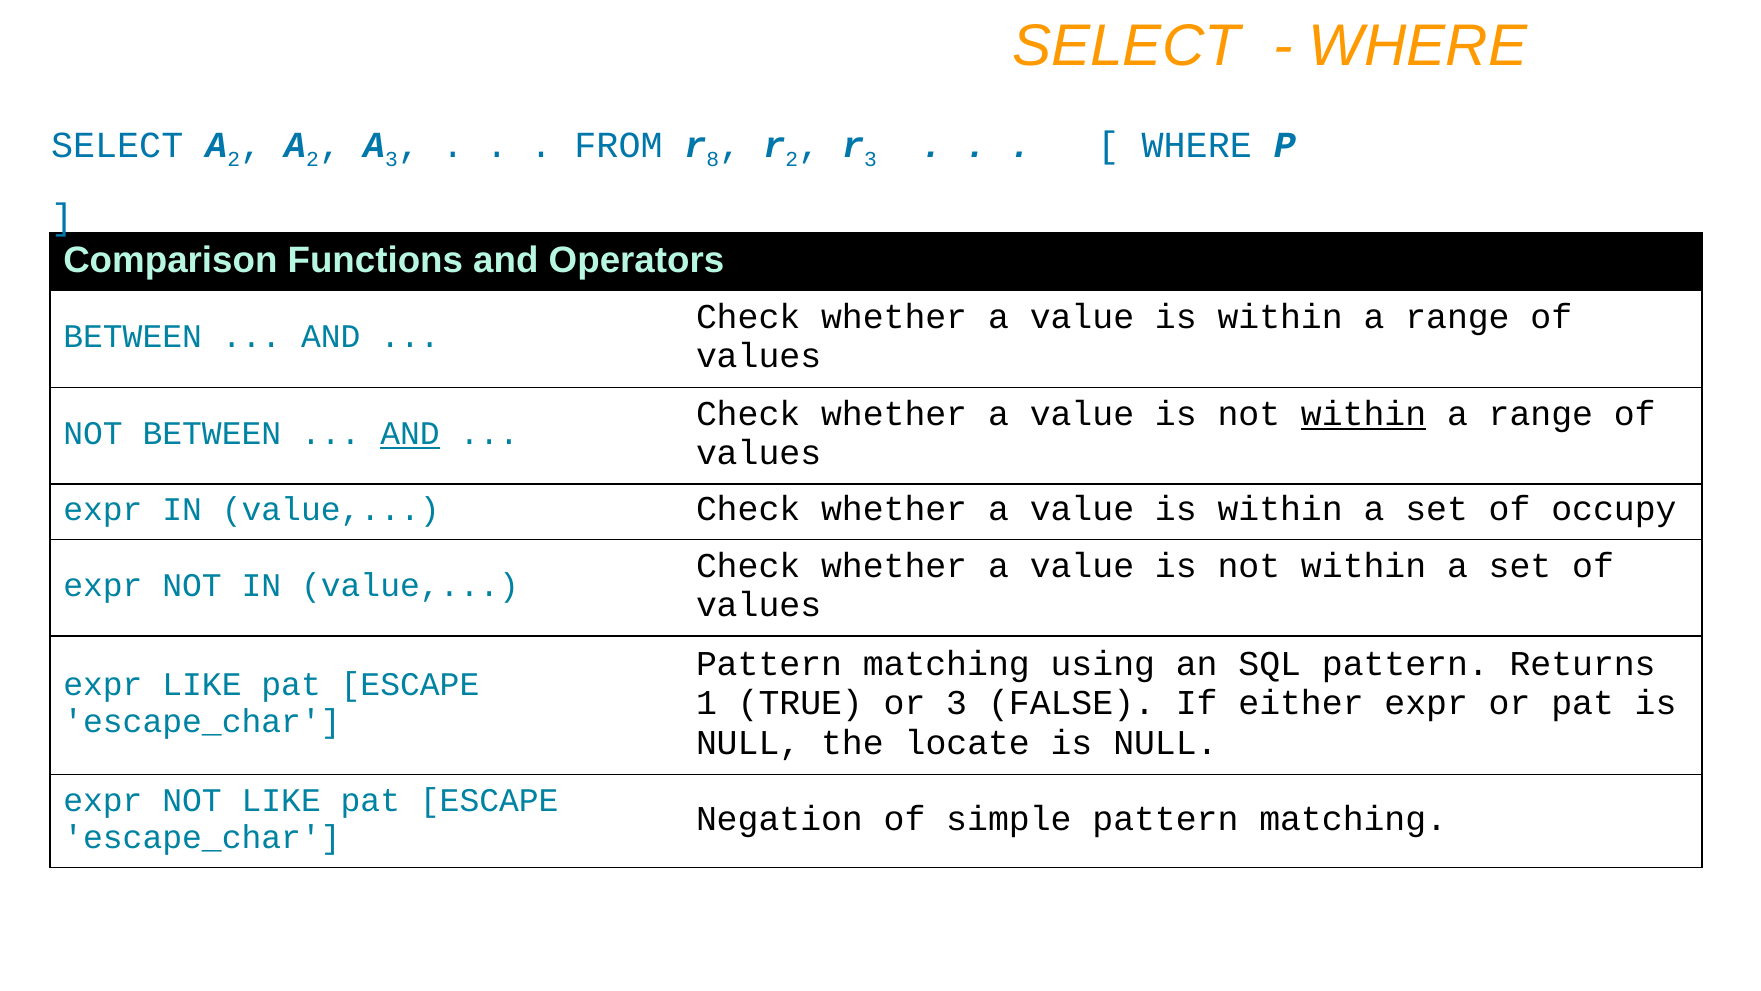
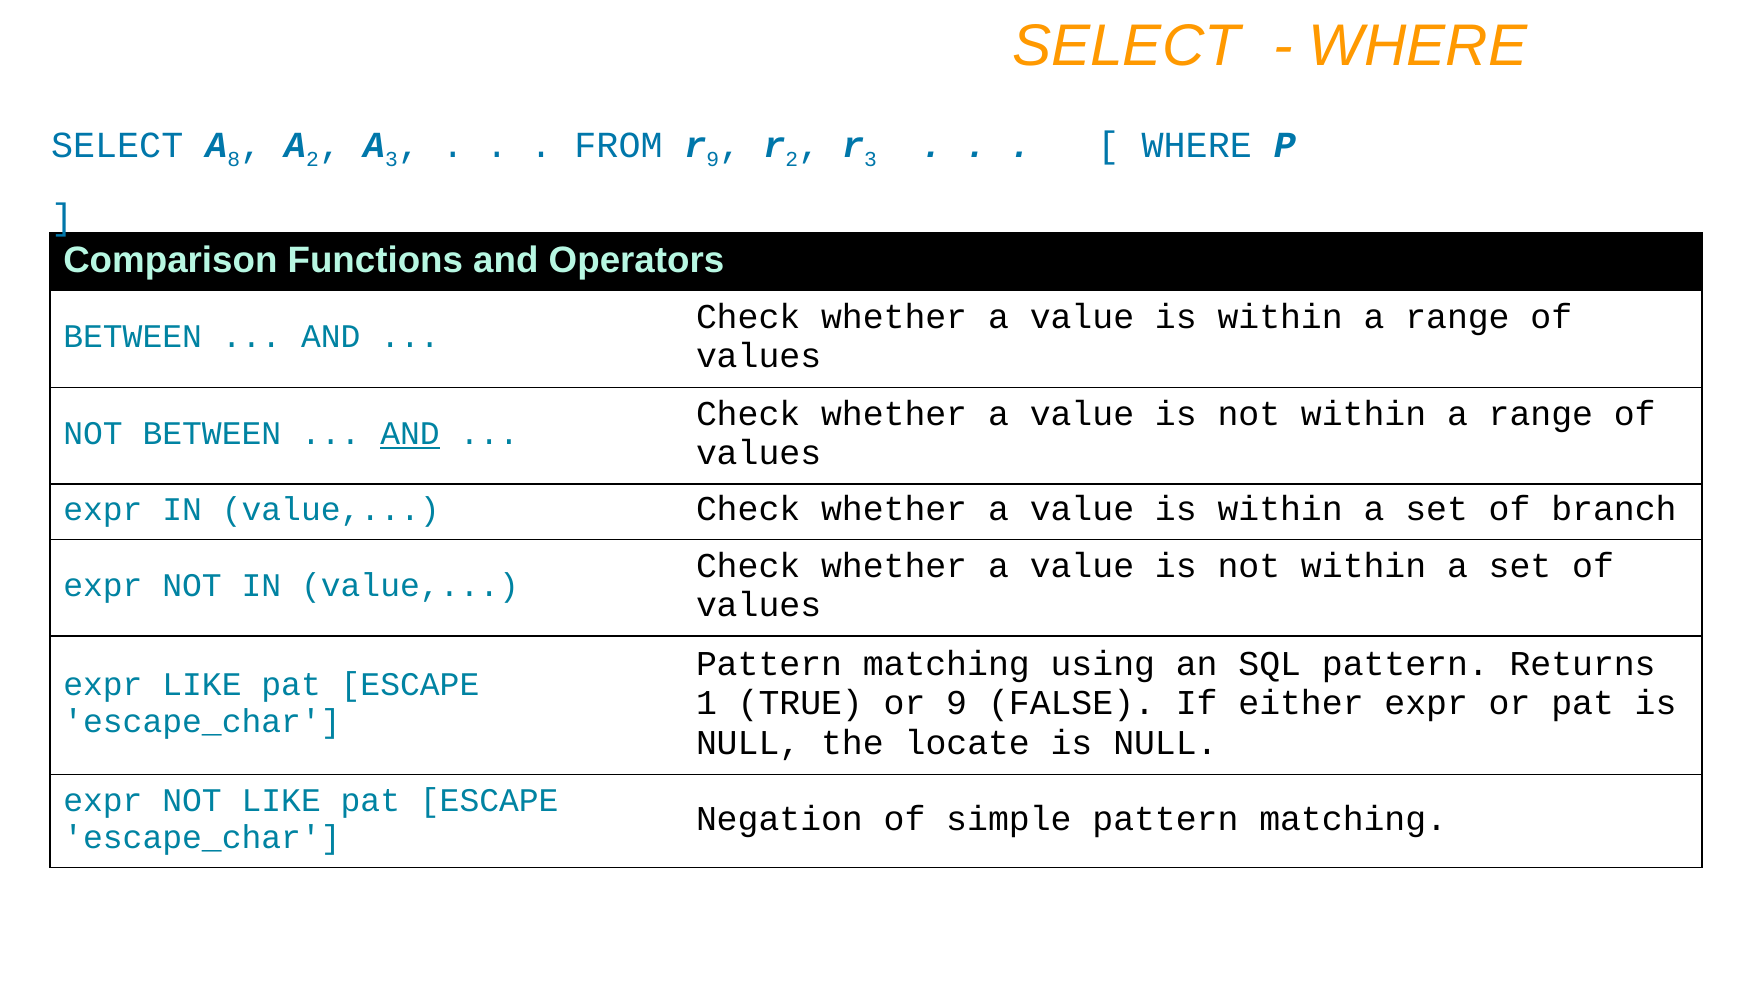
SELECT A 2: 2 -> 8 (234, 160)
8: 8 -> 9 (713, 160)
within underline: present -> none (1364, 414)
occupy: occupy -> branch (1614, 509)
or 3: 3 -> 9 (957, 703)
